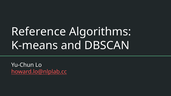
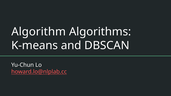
Reference: Reference -> Algorithm (39, 32)
